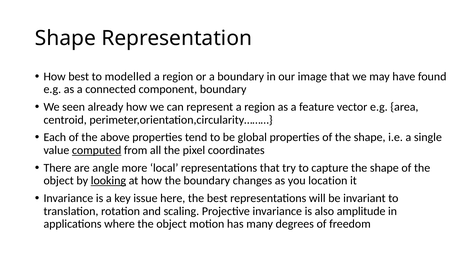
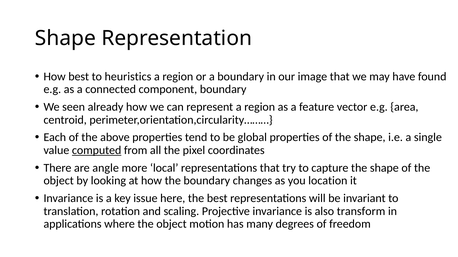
modelled: modelled -> heuristics (128, 77)
looking underline: present -> none (108, 181)
amplitude: amplitude -> transform (361, 212)
